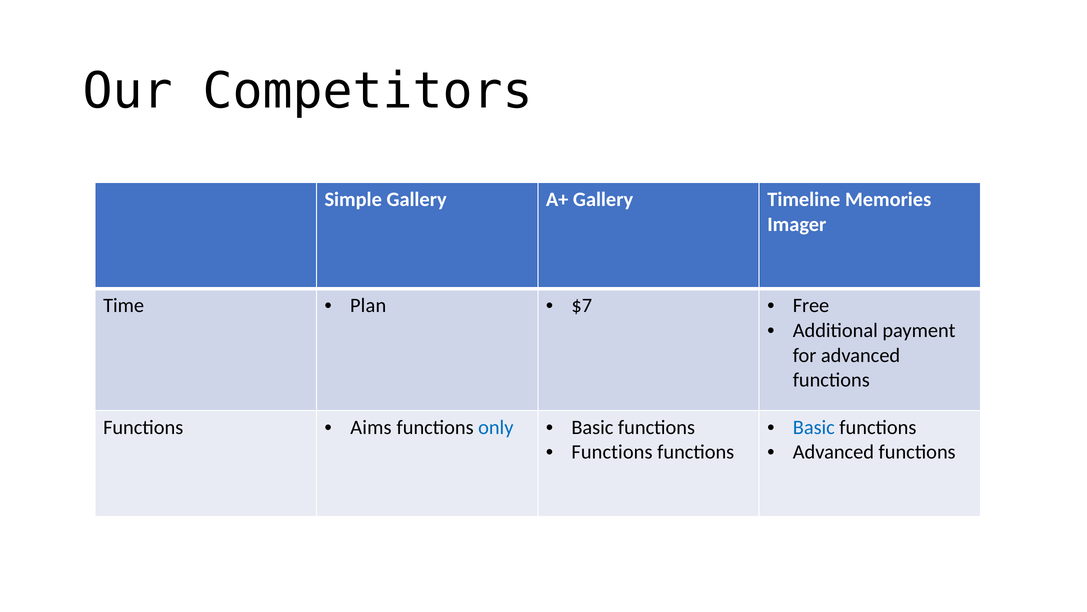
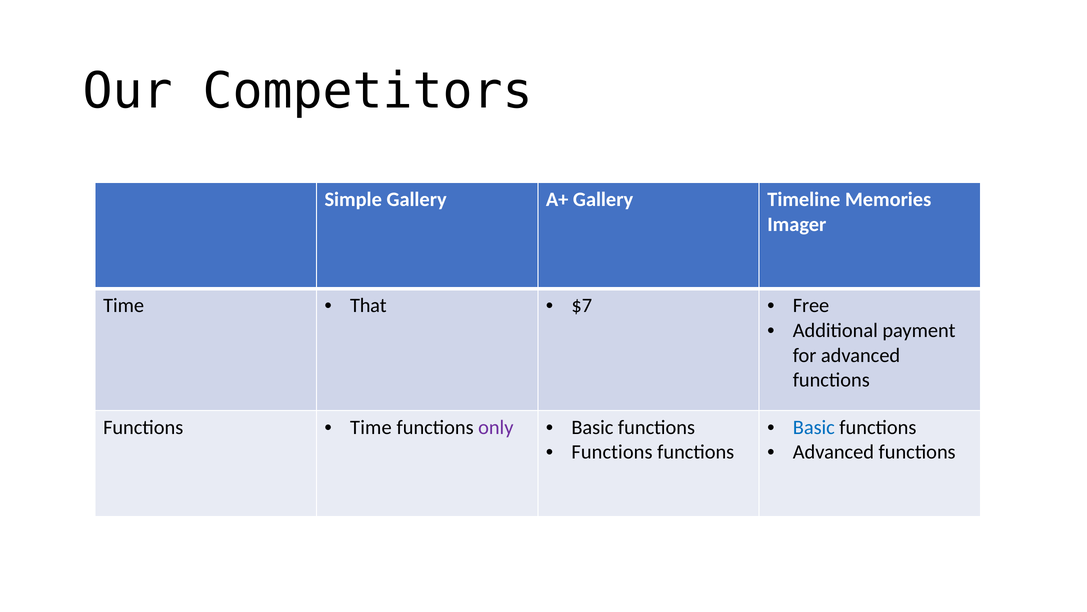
Plan: Plan -> That (368, 305)
Aims: Aims -> Time (371, 427)
only colour: blue -> purple (496, 427)
